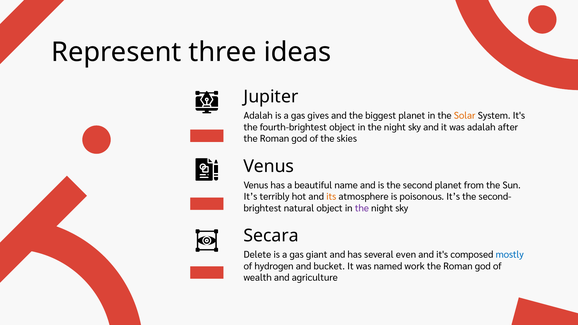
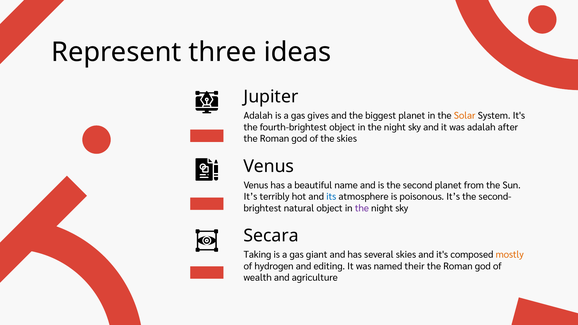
its colour: orange -> blue (331, 197)
Delete: Delete -> Taking (257, 255)
several even: even -> skies (406, 255)
mostly colour: blue -> orange (510, 255)
bucket: bucket -> editing (329, 266)
work: work -> their (415, 266)
